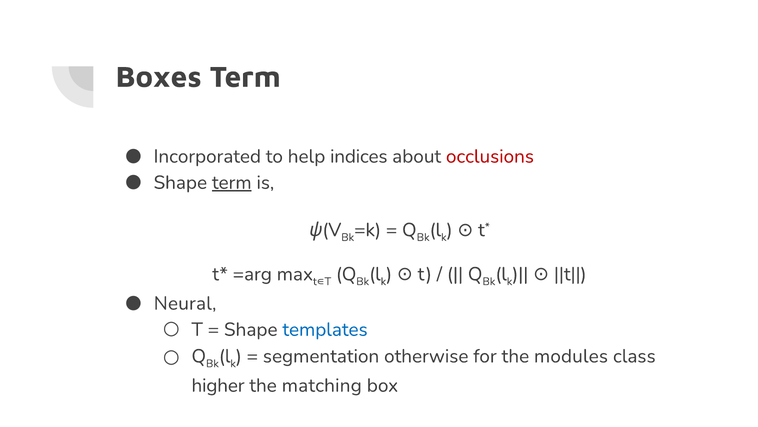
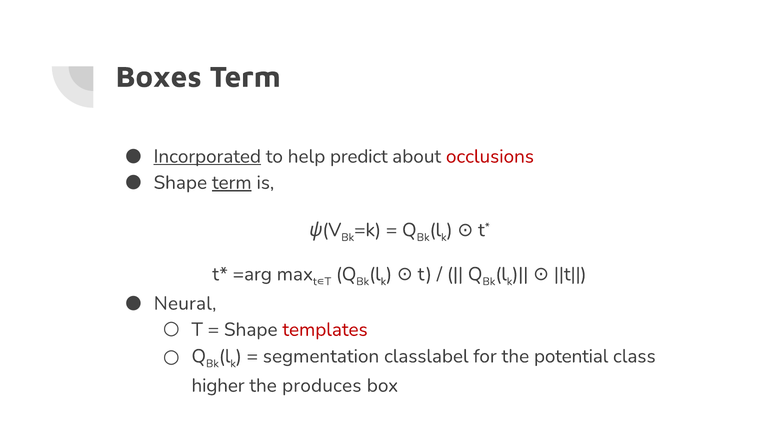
Incorporated underline: none -> present (207, 156)
indices: indices -> predict (359, 156)
templates colour: blue -> red (325, 329)
otherwise: otherwise -> classlabel (426, 356)
modules: modules -> potential (571, 356)
matching: matching -> produces (322, 385)
